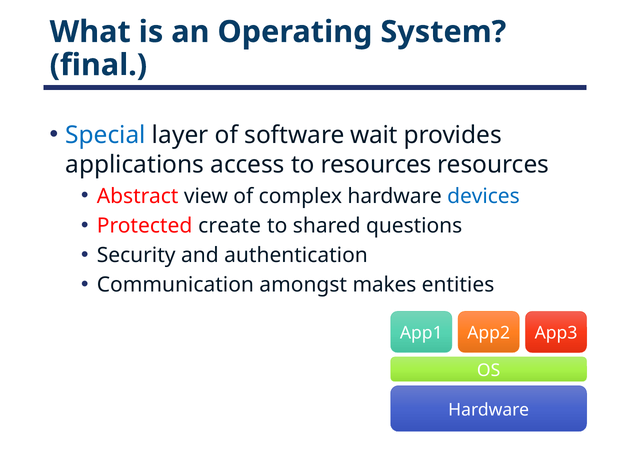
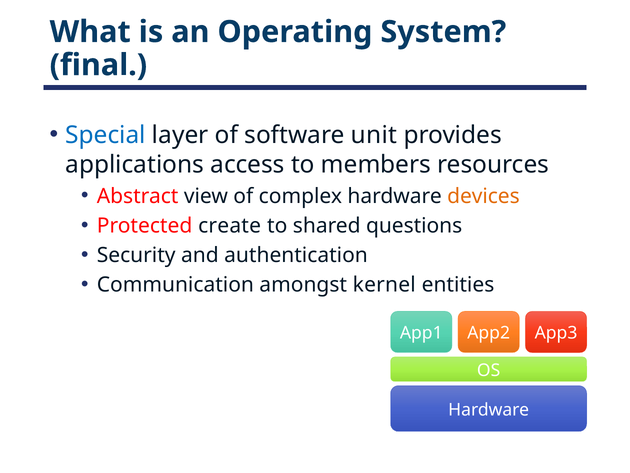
wait: wait -> unit (374, 135)
to resources: resources -> members (376, 164)
devices colour: blue -> orange (483, 196)
makes: makes -> kernel (384, 285)
